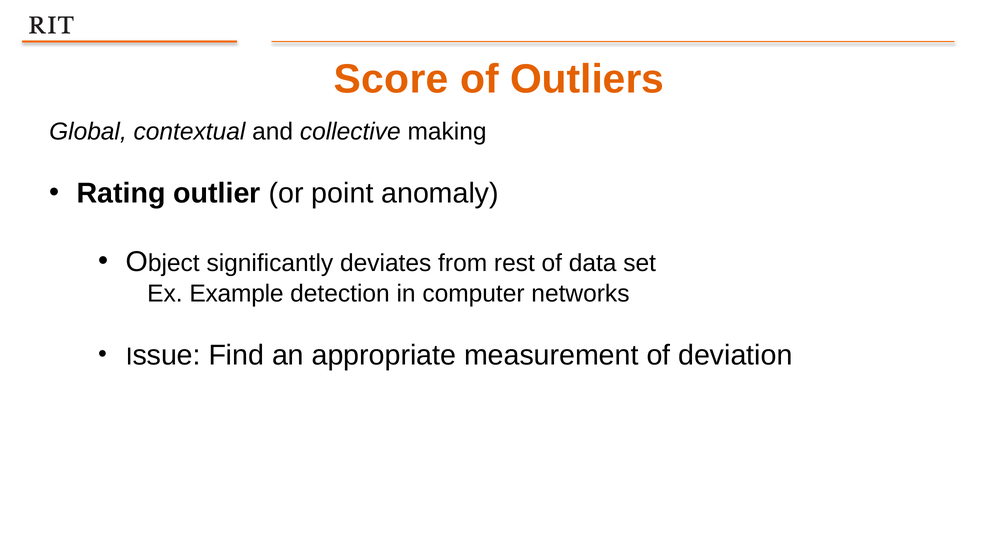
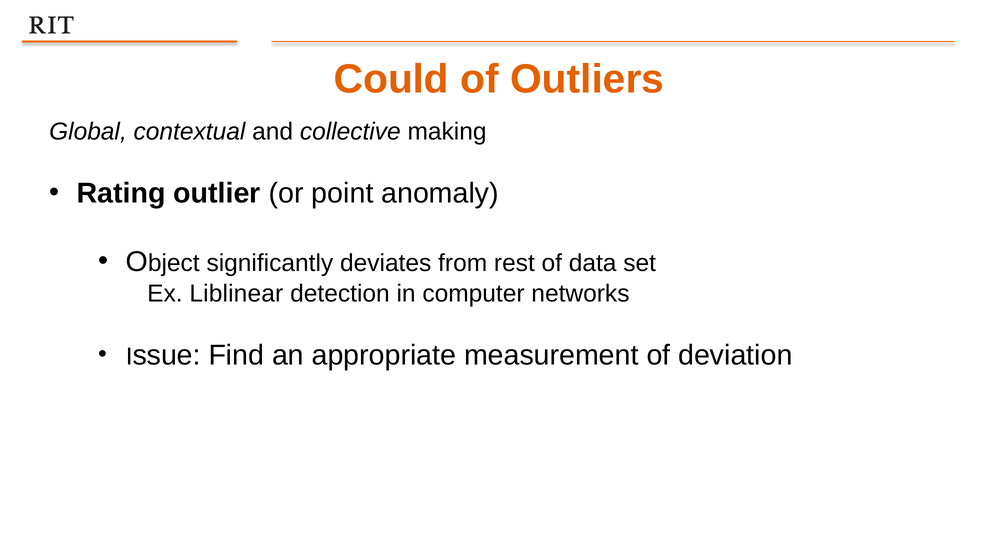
Score: Score -> Could (391, 79)
Example: Example -> Liblinear (236, 293)
